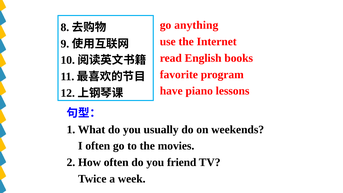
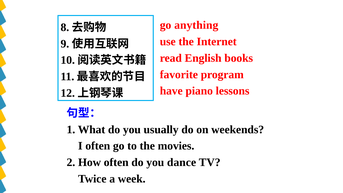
friend: friend -> dance (182, 162)
